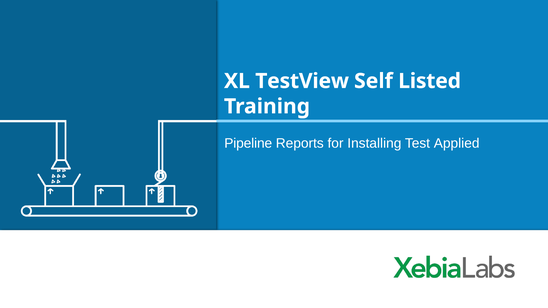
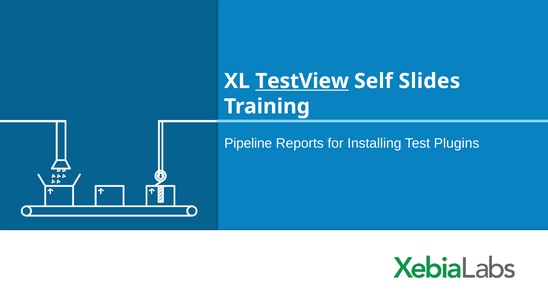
TestView underline: none -> present (302, 81)
Listed: Listed -> Slides (429, 81)
Applied: Applied -> Plugins (457, 143)
